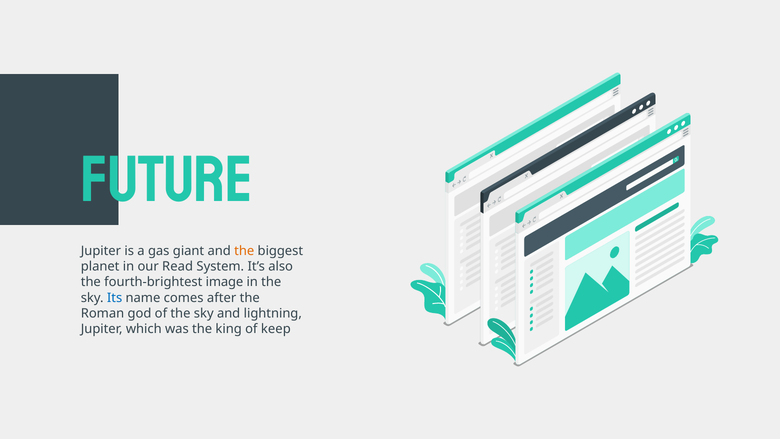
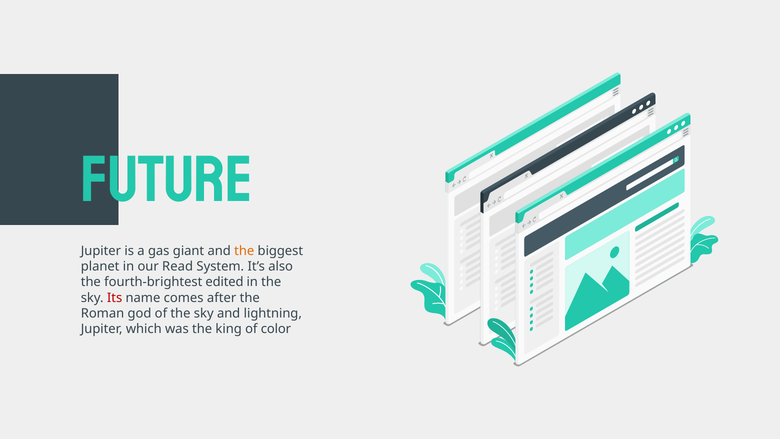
image: image -> edited (225, 282)
Its colour: blue -> red (115, 298)
keep: keep -> color (276, 329)
